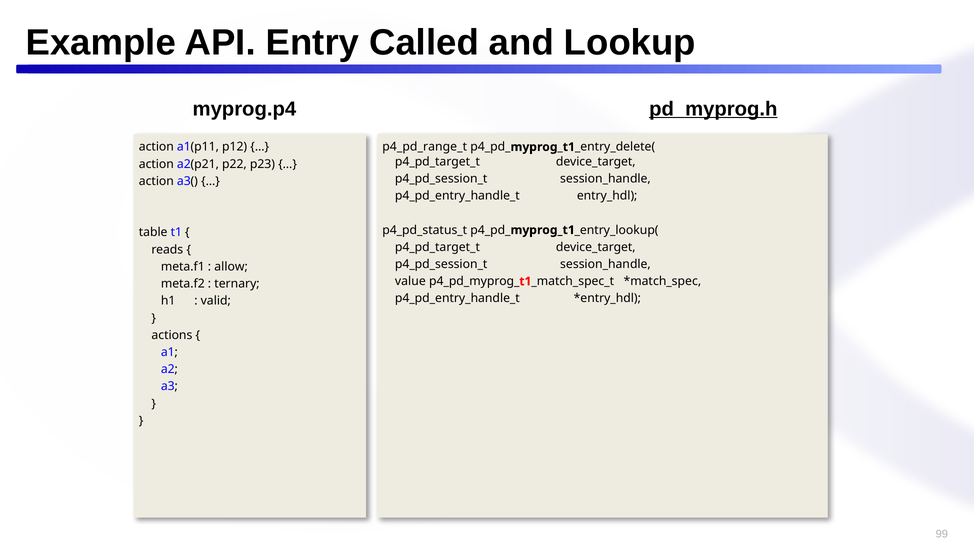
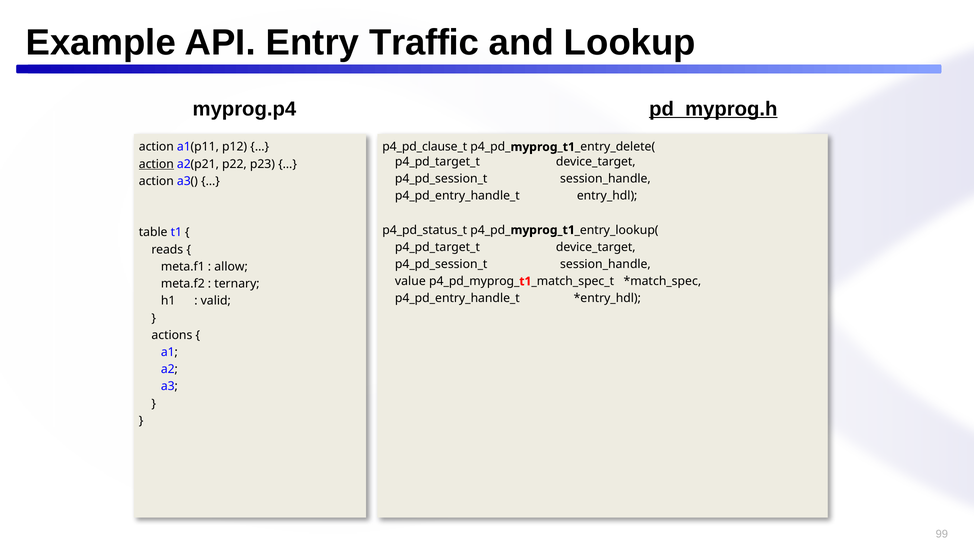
Called: Called -> Traffic (424, 43)
p4_pd_range_t: p4_pd_range_t -> p4_pd_clause_t (425, 147)
action underline: none -> present (156, 164)
